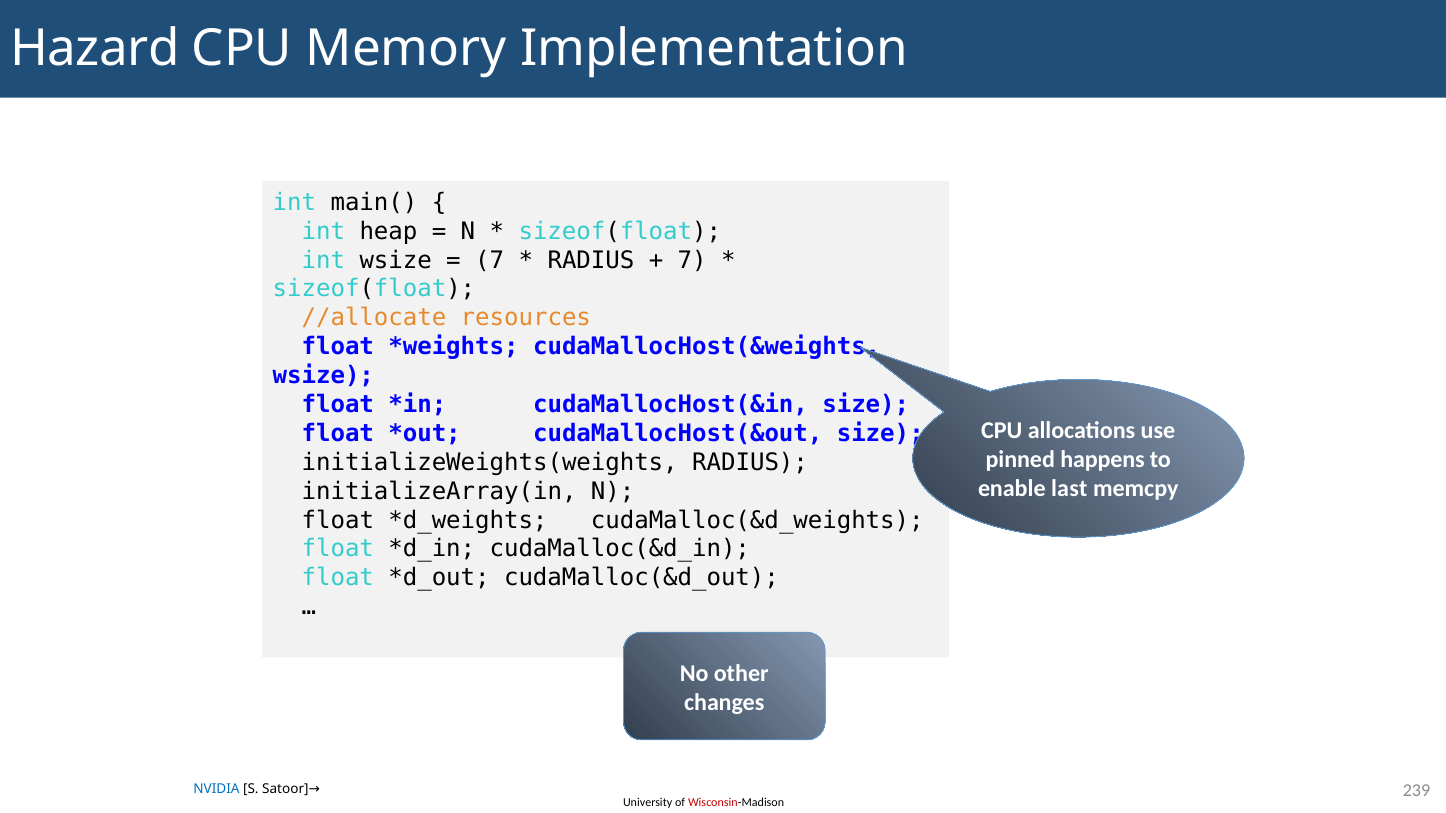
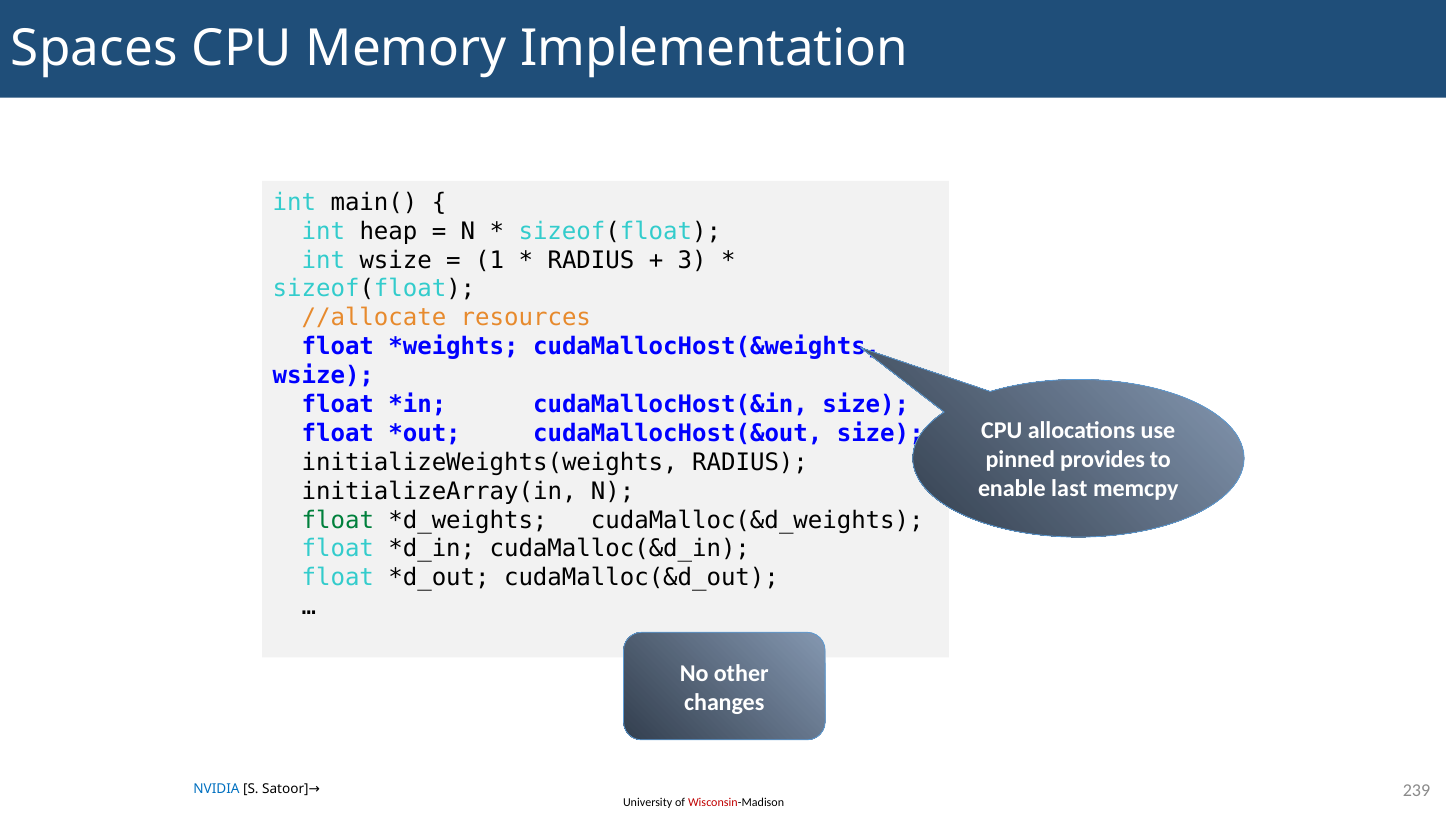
Hazard: Hazard -> Spaces (95, 48)
7: 7 -> 1 (490, 260)
7: 7 -> 3 (692, 260)
happens: happens -> provides (1103, 460)
float colour: black -> green (338, 520)
